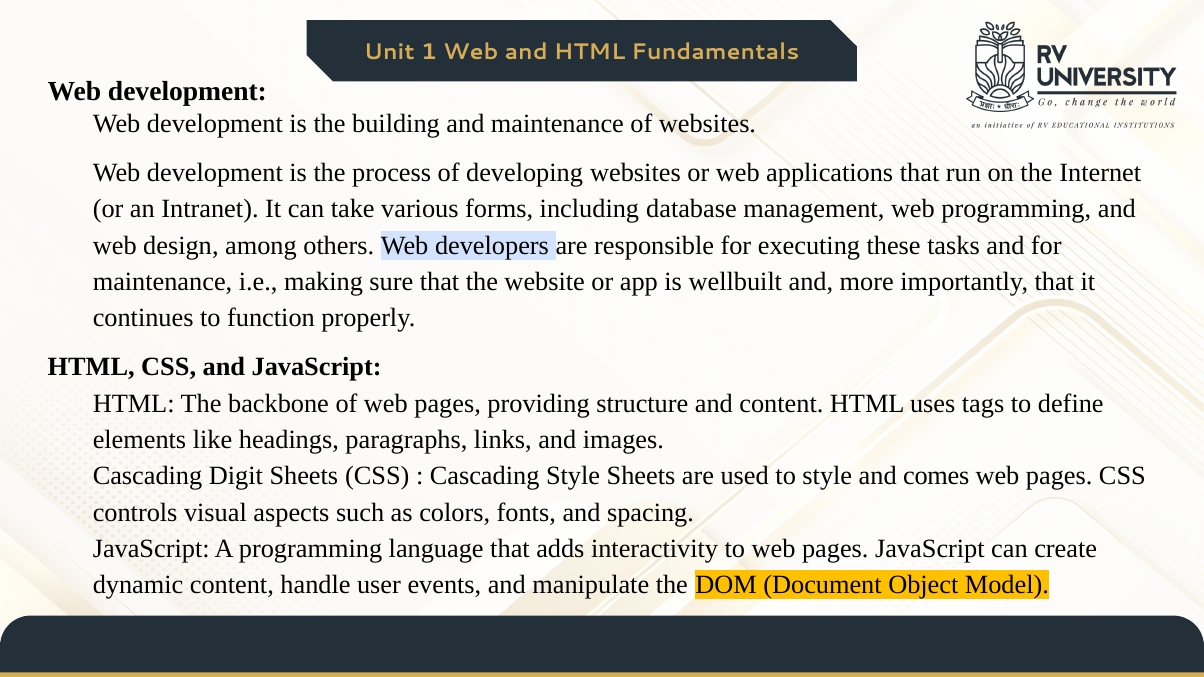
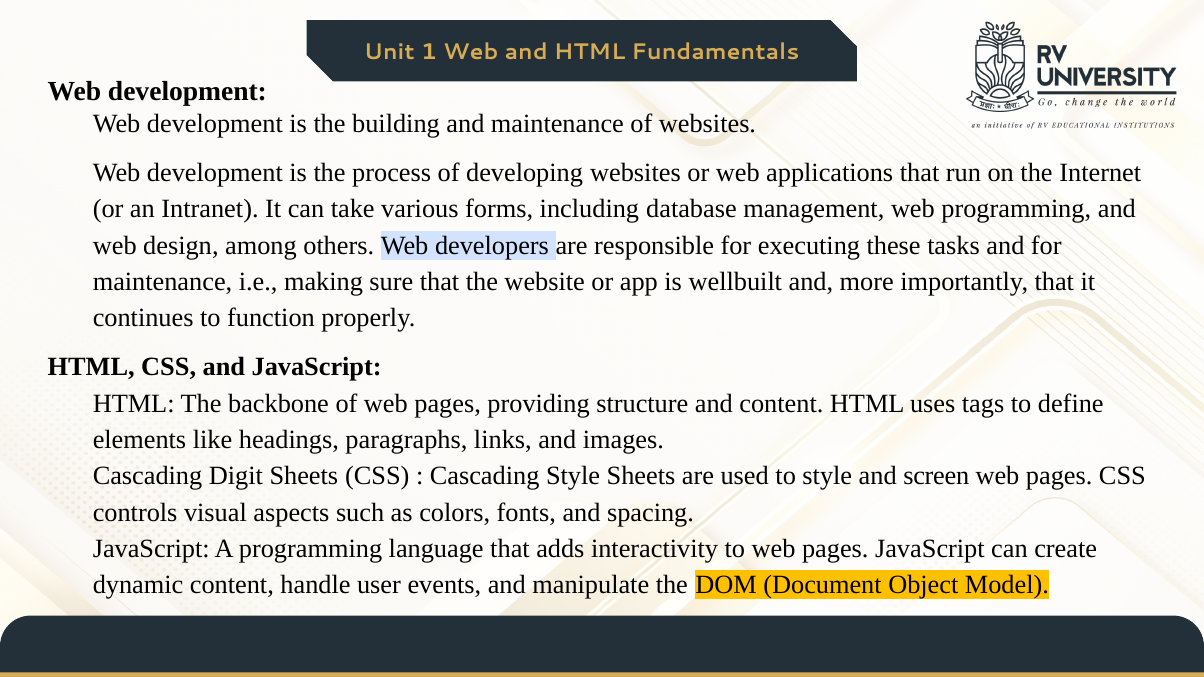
comes: comes -> screen (936, 476)
